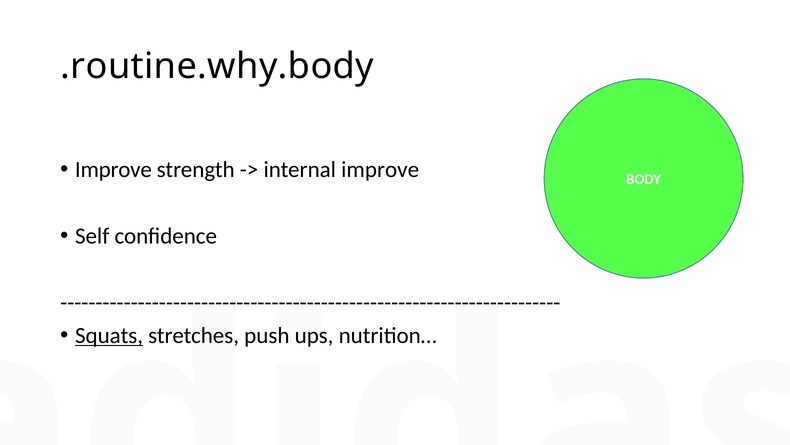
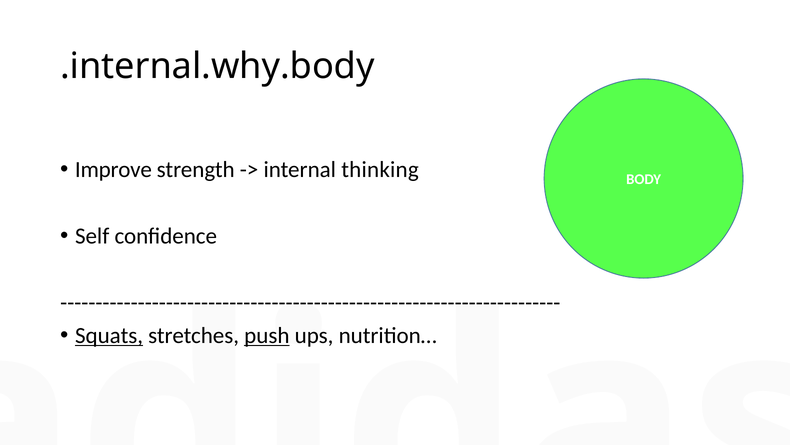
.routine.why.body: .routine.why.body -> .internal.why.body (217, 66)
internal improve: improve -> thinking (380, 169)
push underline: none -> present (267, 335)
